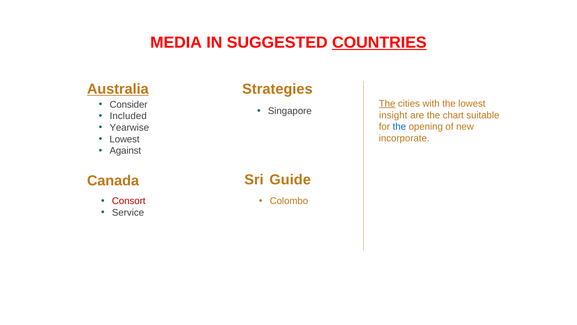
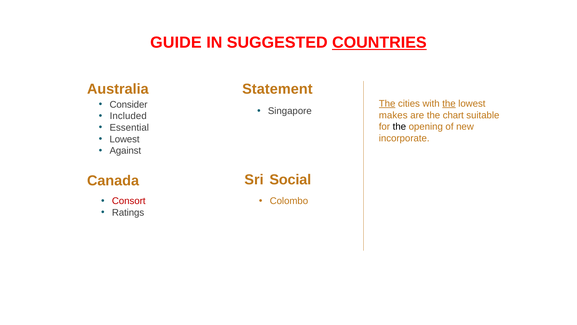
MEDIA: MEDIA -> GUIDE (176, 42)
Australia underline: present -> none (118, 89)
Strategies: Strategies -> Statement (277, 89)
the underline: none -> present (449, 103)
insight: insight -> makes (393, 115)
the colour: blue -> black (399, 127)
Yearwise: Yearwise -> Essential (129, 127)
Guide: Guide -> Social (290, 180)
Service: Service -> Ratings (128, 212)
